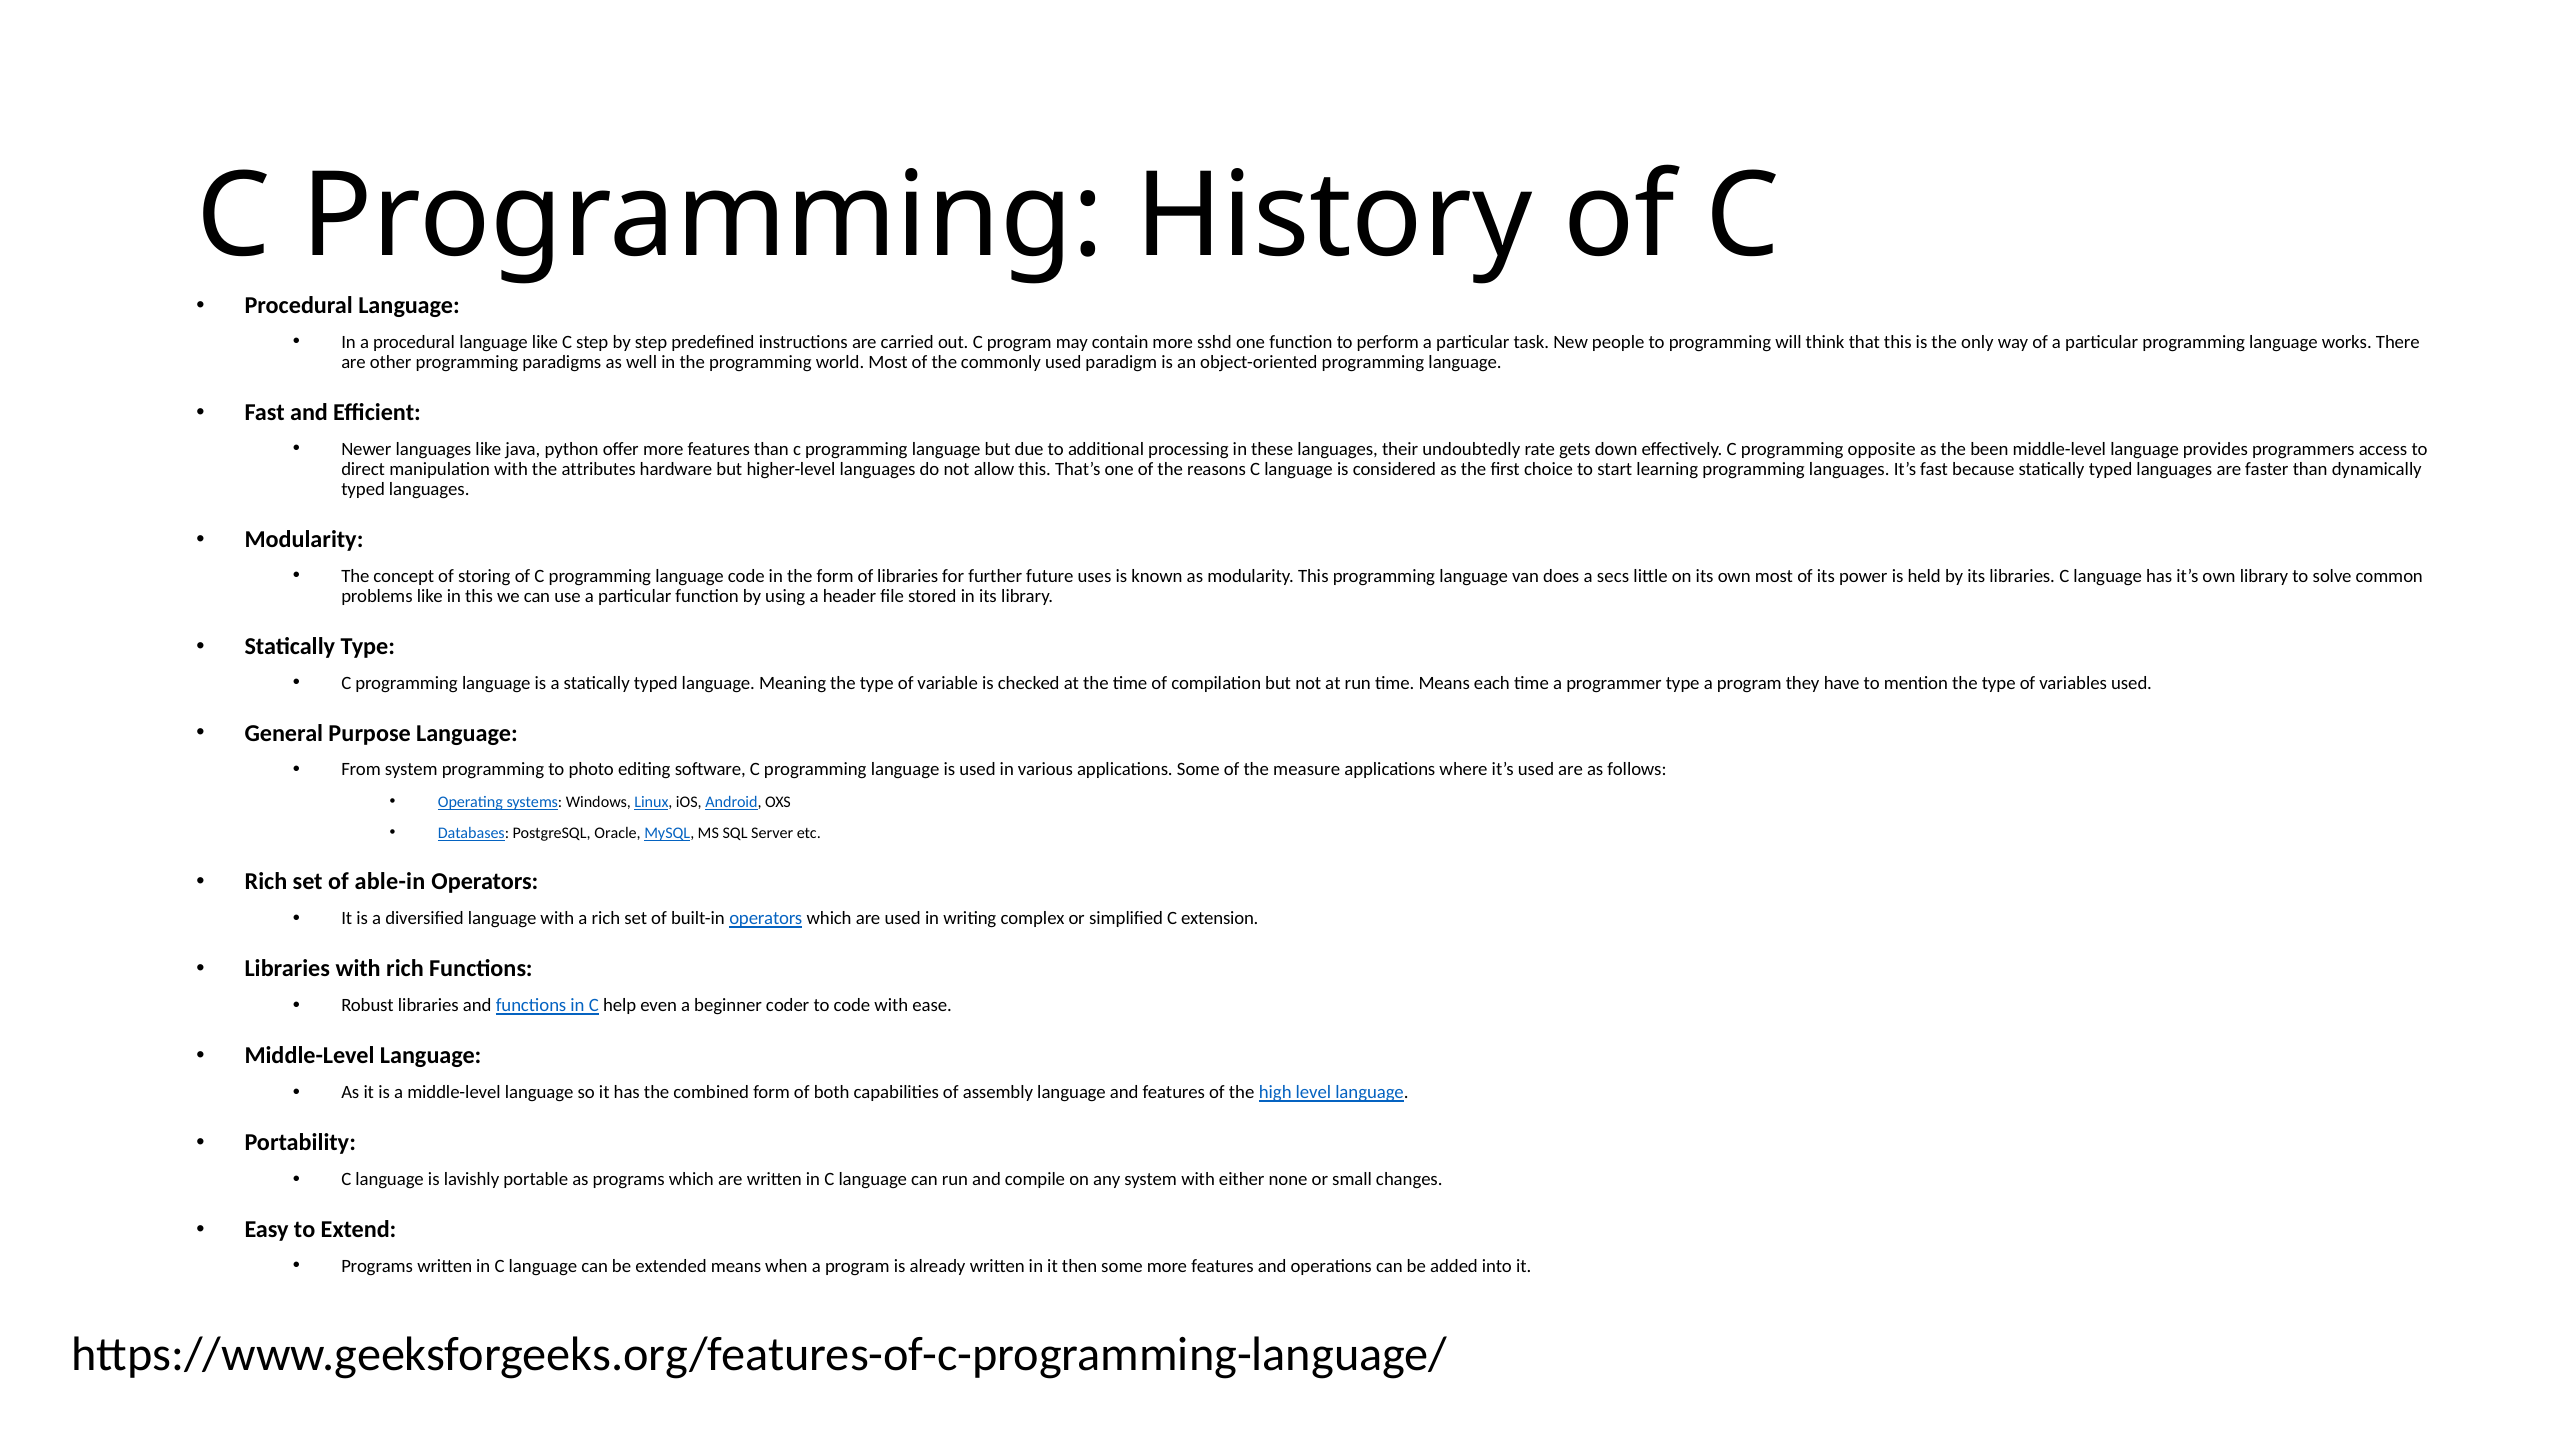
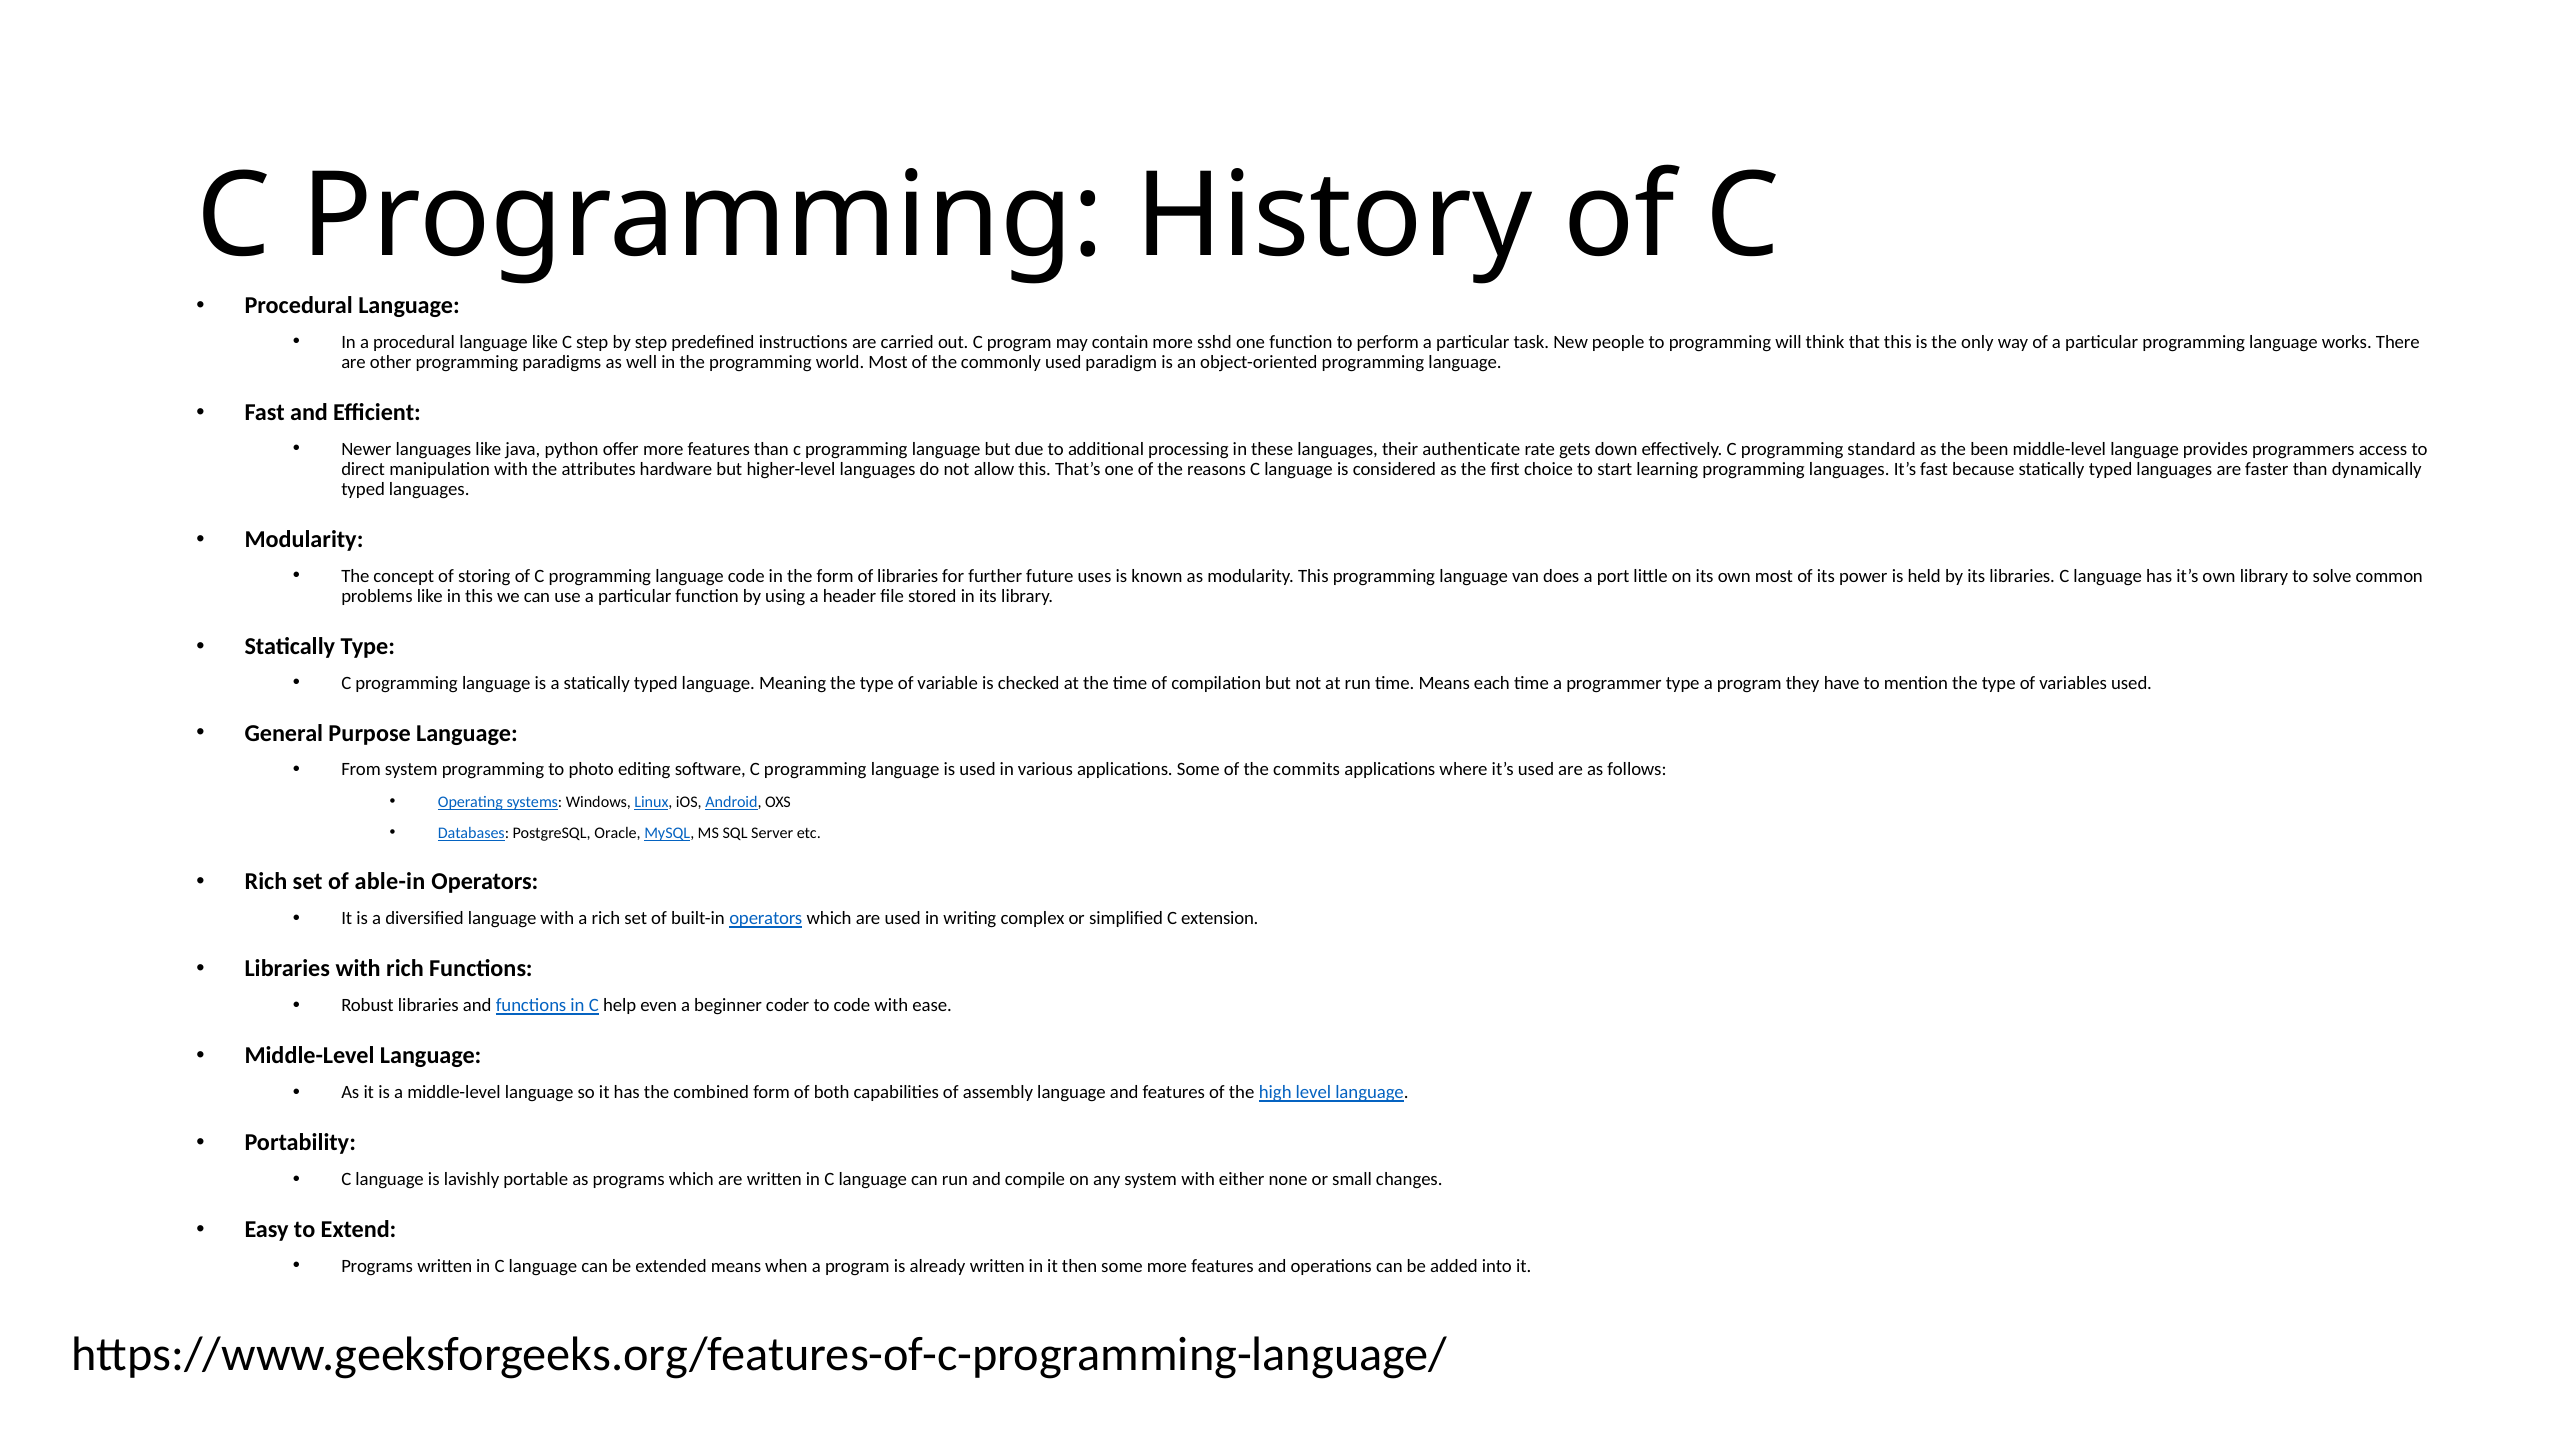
undoubtedly: undoubtedly -> authenticate (1471, 449)
opposite: opposite -> standard (1882, 449)
secs: secs -> port (1613, 576)
measure: measure -> commits (1307, 770)
